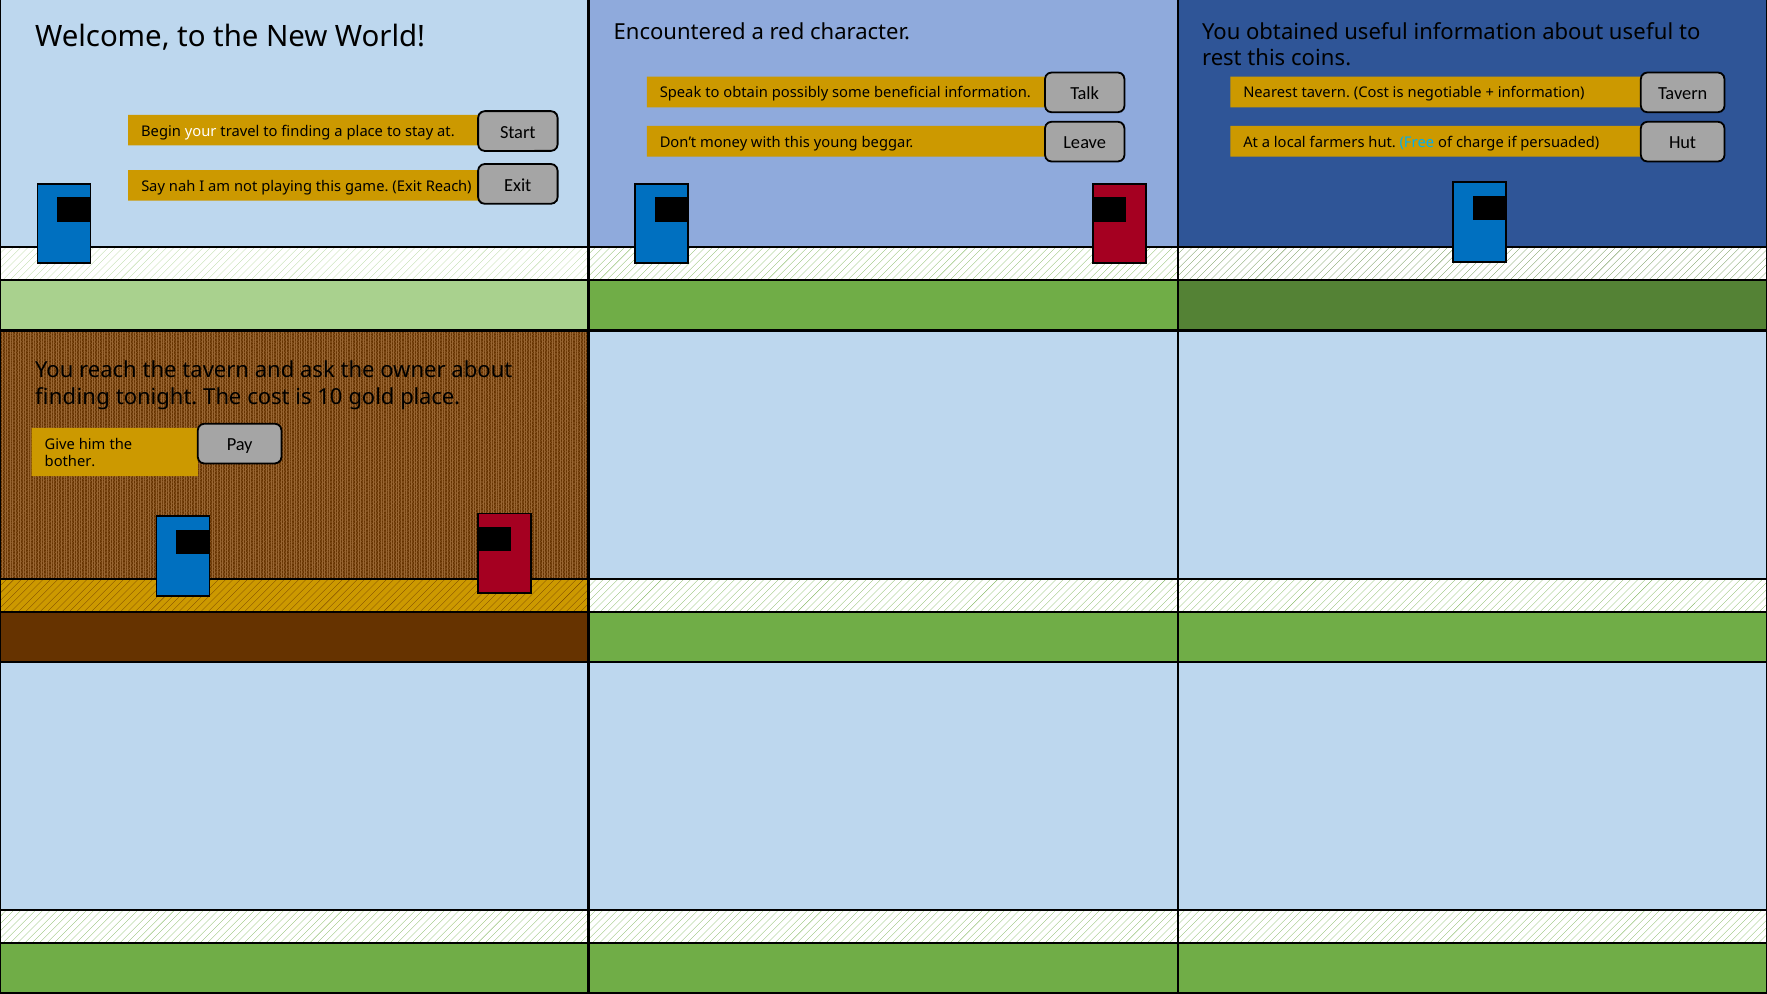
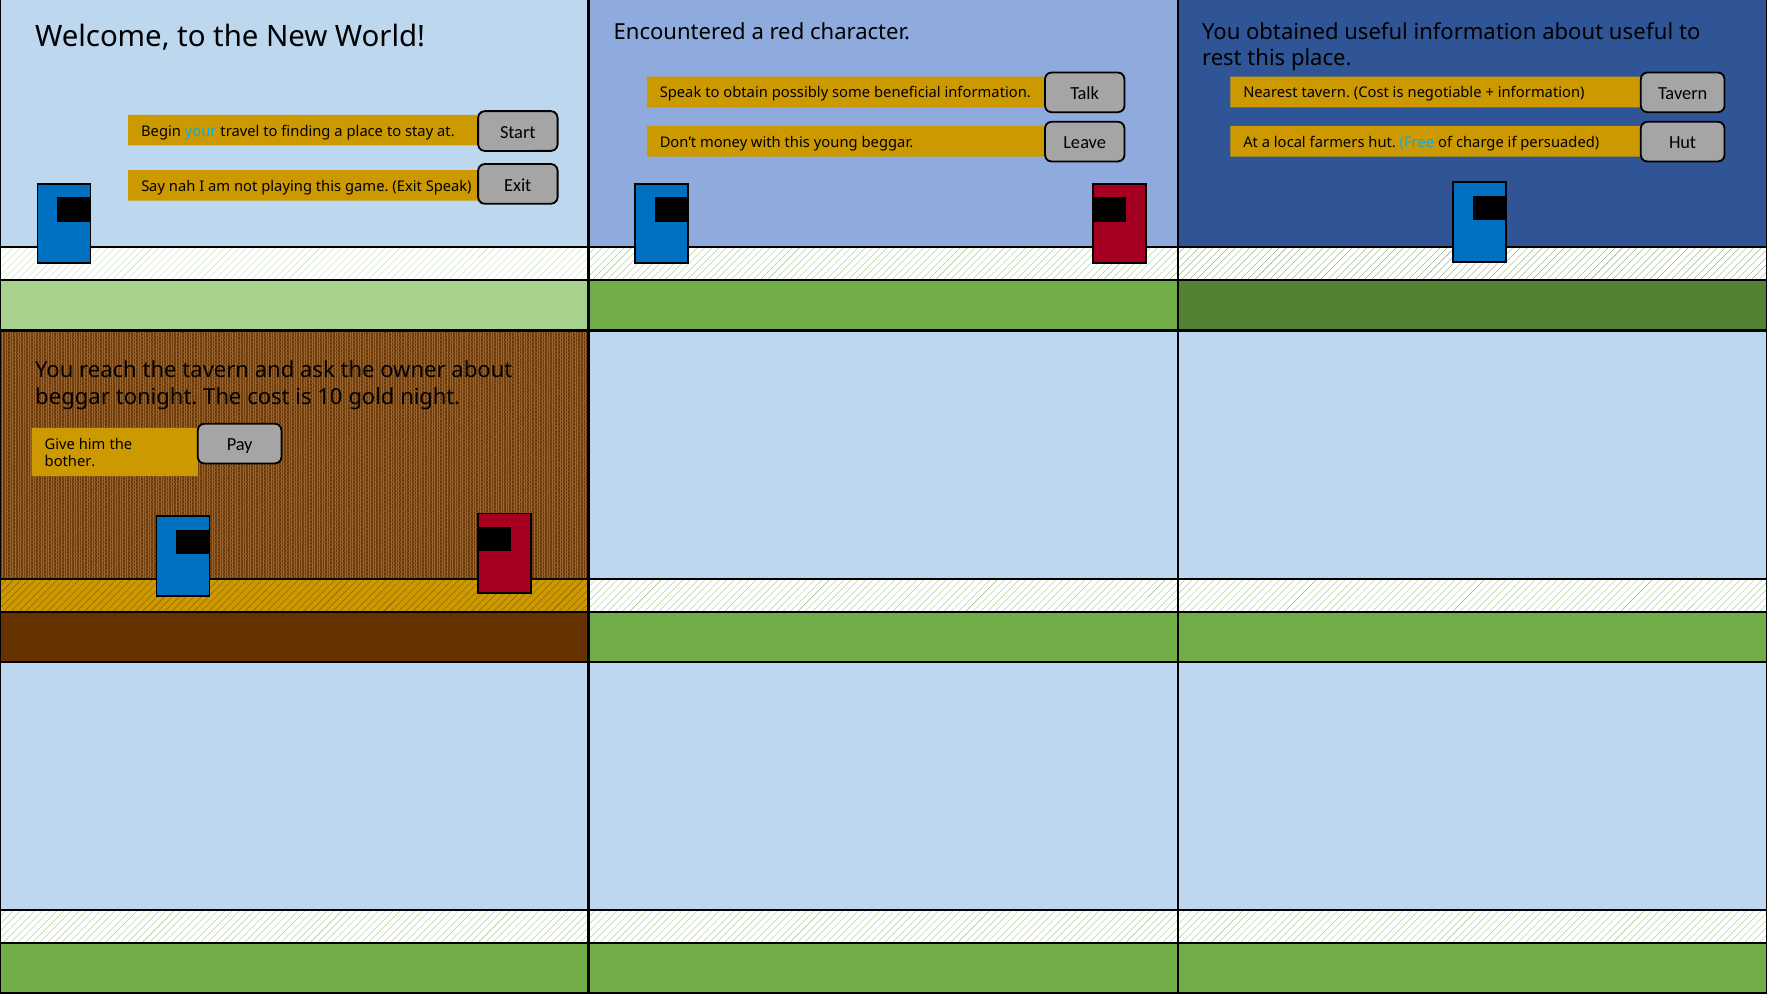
this coins: coins -> place (1321, 58)
your colour: white -> light blue (201, 131)
Exit Reach: Reach -> Speak (449, 186)
finding: finding -> beggar (73, 397)
gold place: place -> night (430, 397)
